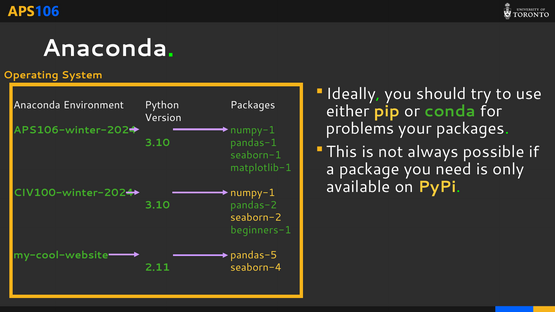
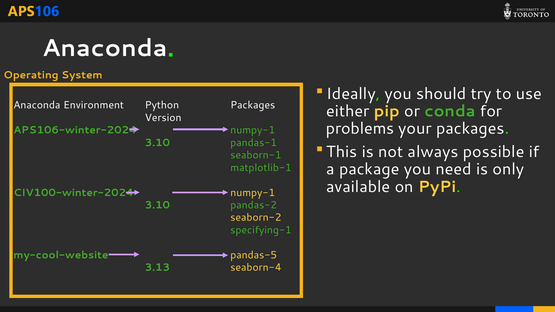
beginners-1: beginners-1 -> specifying-1 (261, 230)
2.11: 2.11 -> 3.13 (157, 268)
